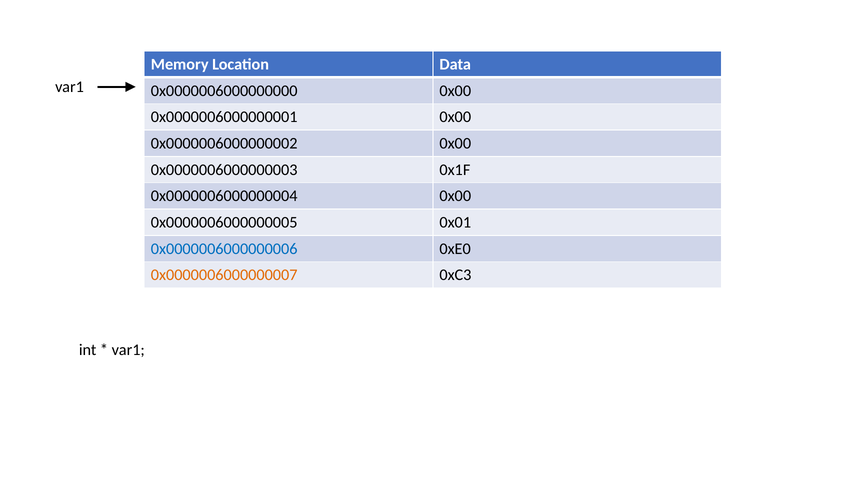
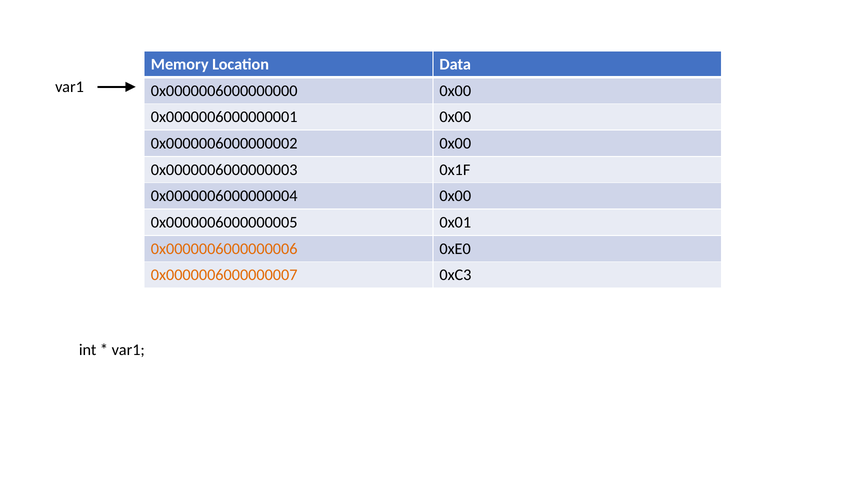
0x0000006000000006 colour: blue -> orange (224, 249)
